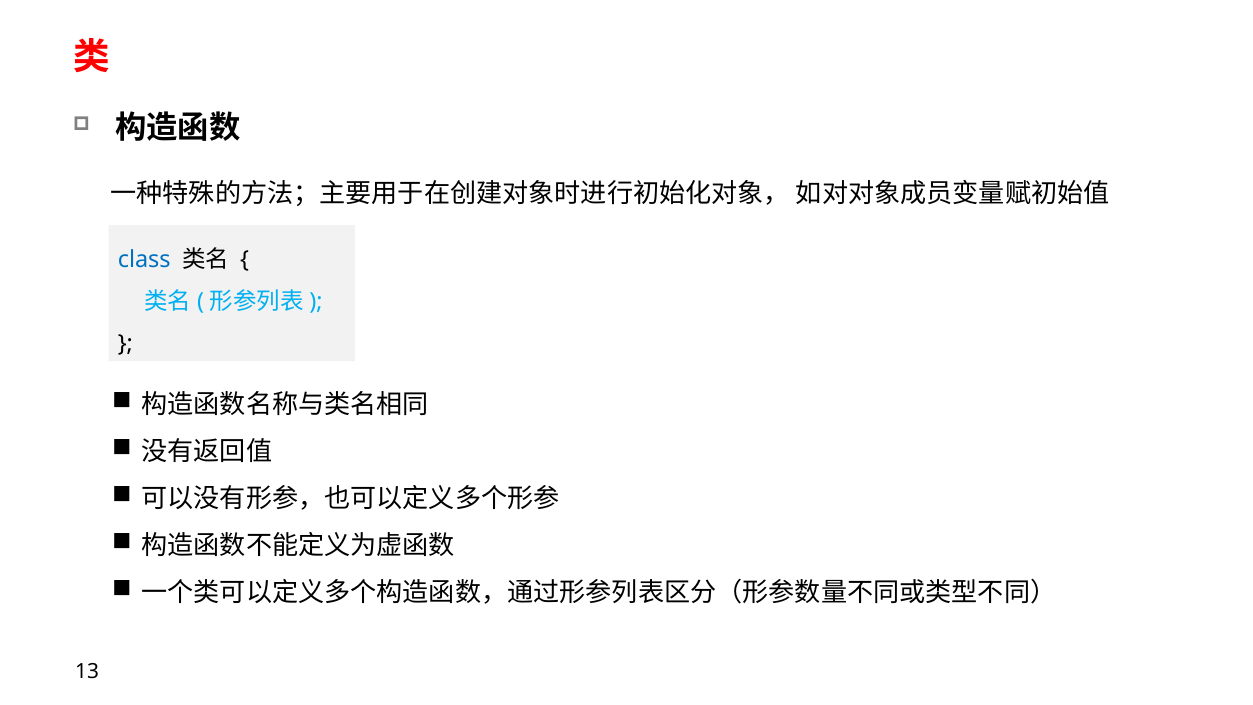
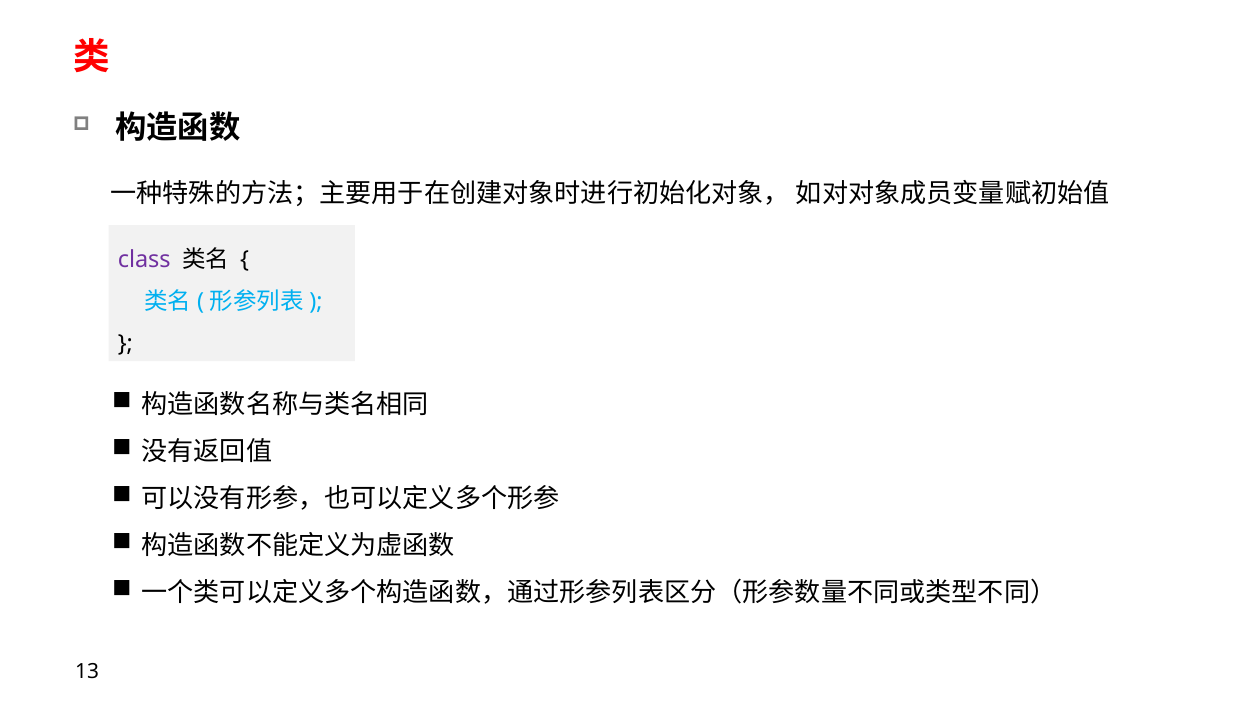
class colour: blue -> purple (144, 259)
